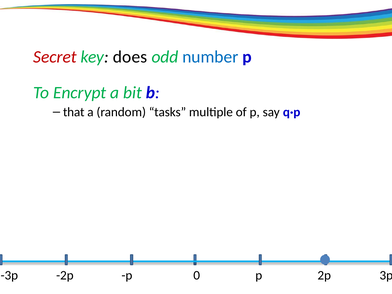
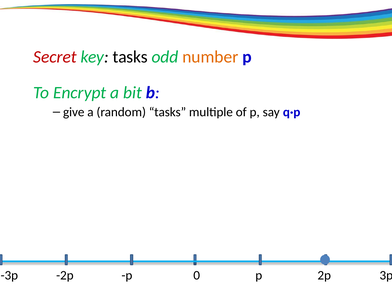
key does: does -> tasks (130, 57)
number colour: blue -> orange (210, 57)
that: that -> give (74, 112)
